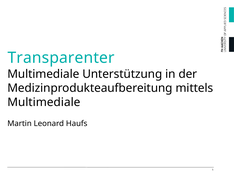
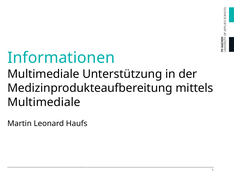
Transparenter: Transparenter -> Informationen (61, 58)
